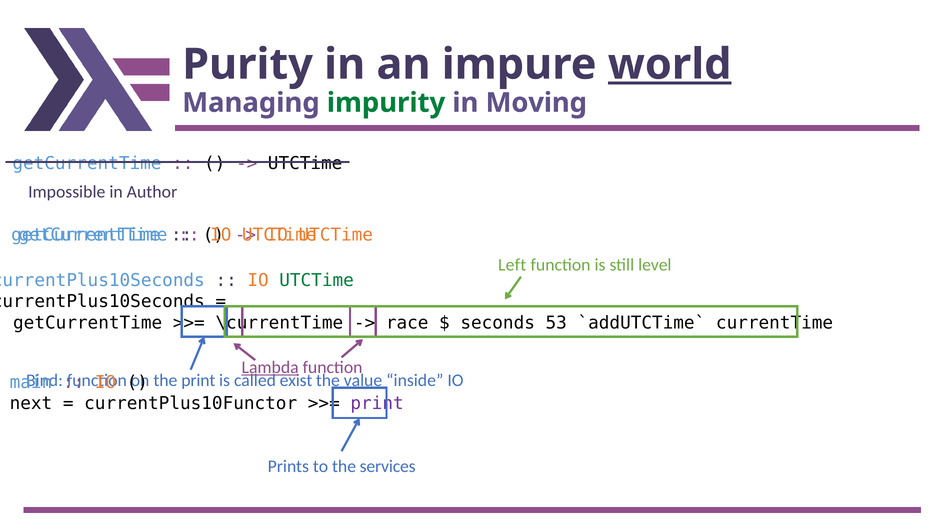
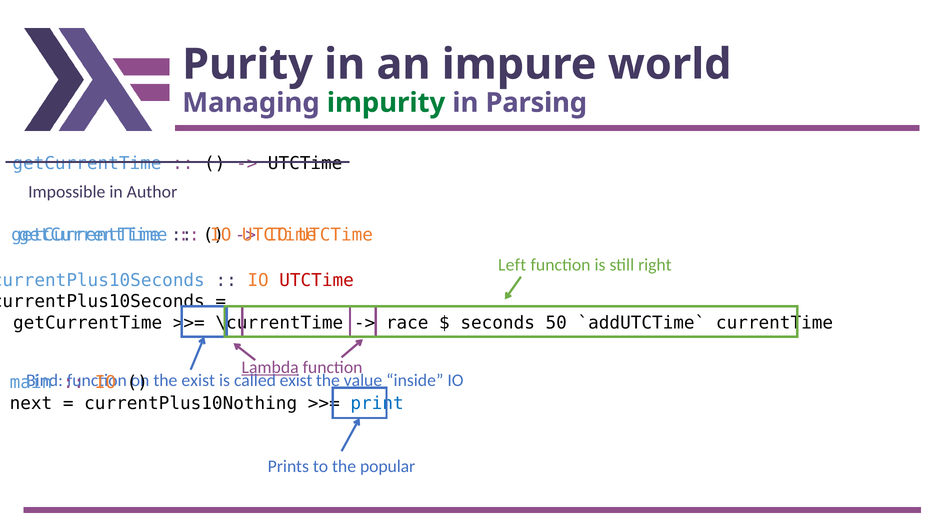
world underline: present -> none (670, 64)
Moving: Moving -> Parsing (536, 103)
level: level -> right (655, 265)
UTCTime colour: green -> red (317, 280)
53: 53 -> 50 (556, 323)
the print: print -> exist (198, 380)
currentPlus10Functor: currentPlus10Functor -> currentPlus10Nothing (191, 404)
print colour: purple -> blue (377, 404)
services: services -> popular (388, 467)
